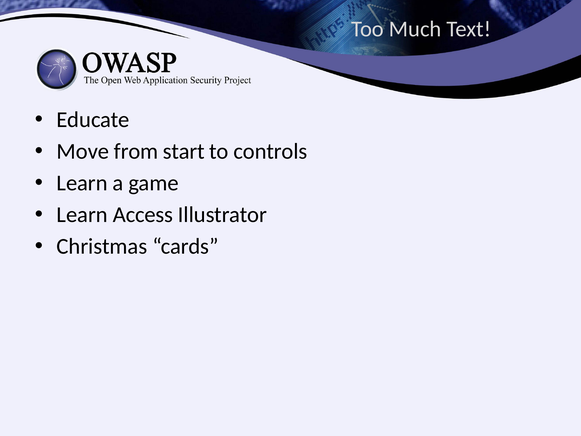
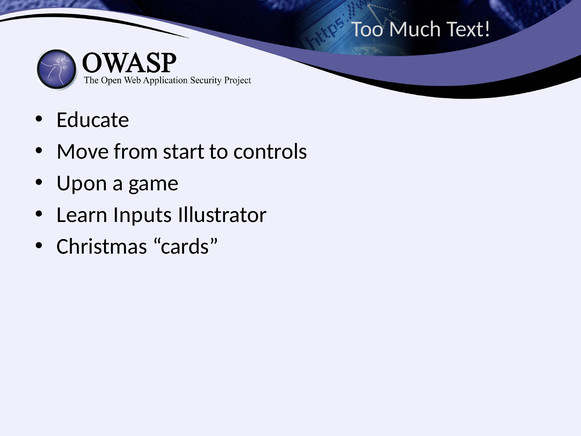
Learn: Learn -> Upon (82, 183)
Access: Access -> Inputs (143, 215)
